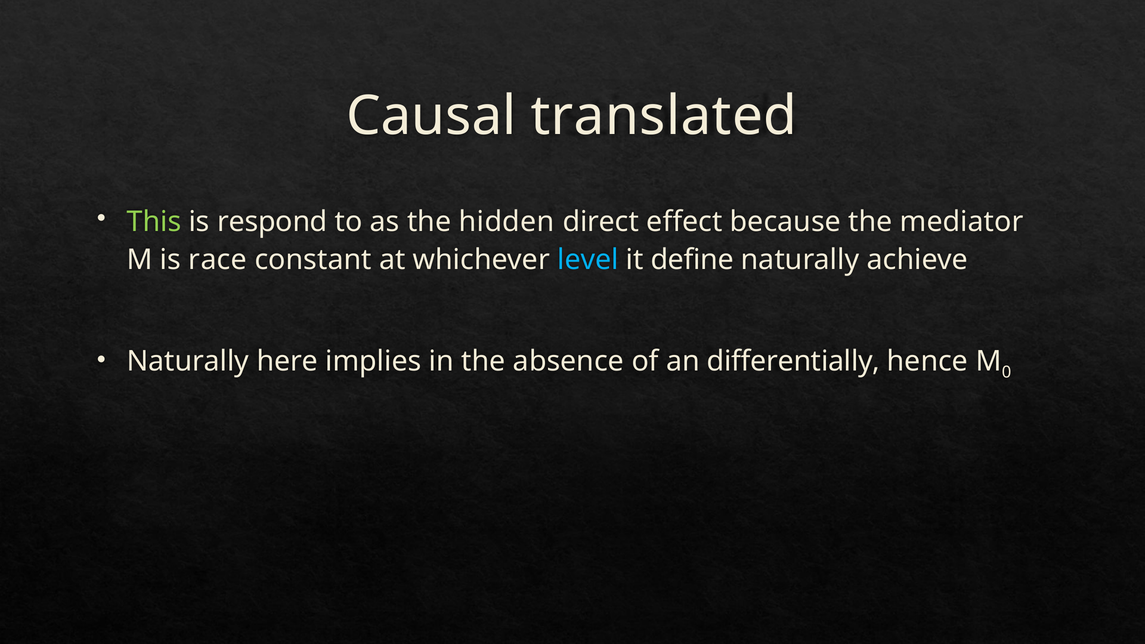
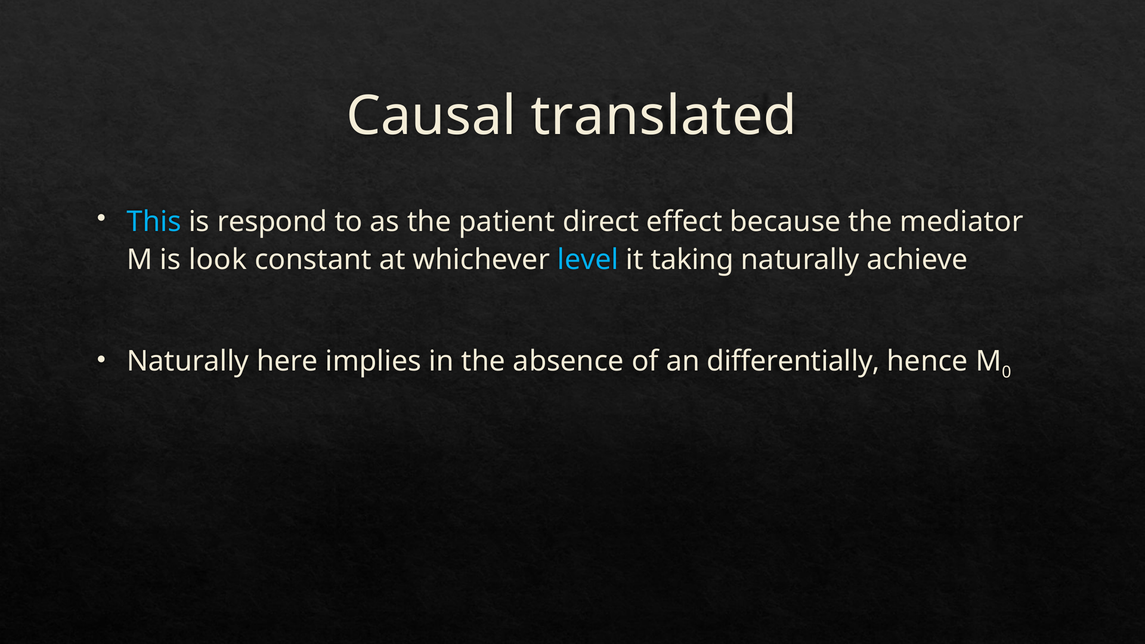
This colour: light green -> light blue (154, 222)
hidden: hidden -> patient (507, 222)
race: race -> look (218, 260)
define: define -> taking (692, 260)
